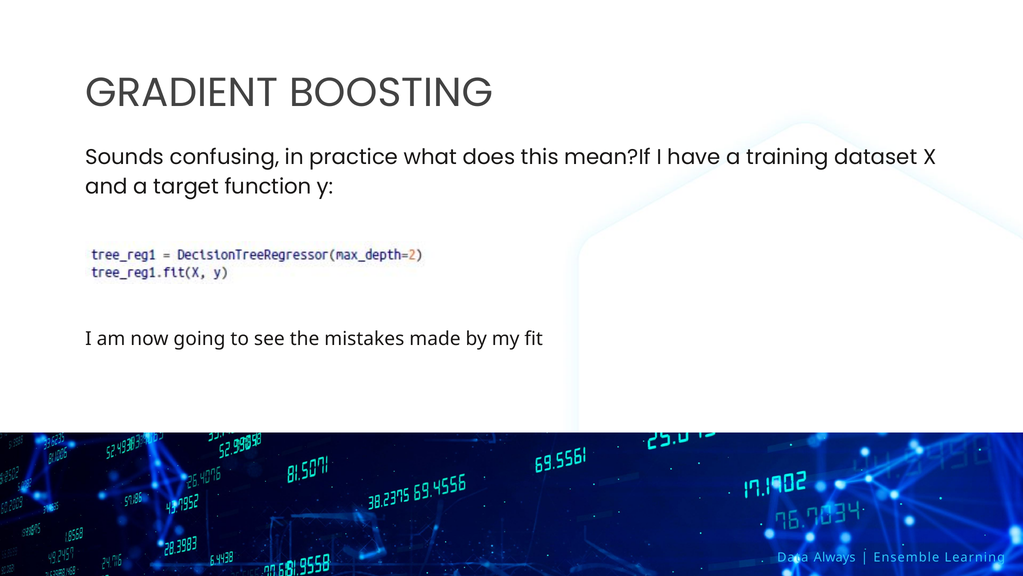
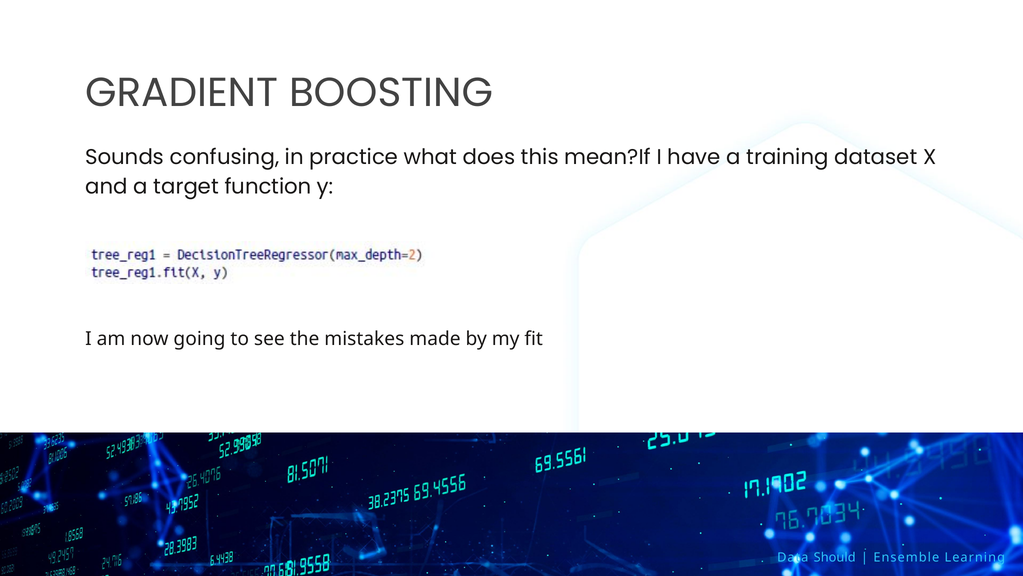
Always: Always -> Should (835, 557)
